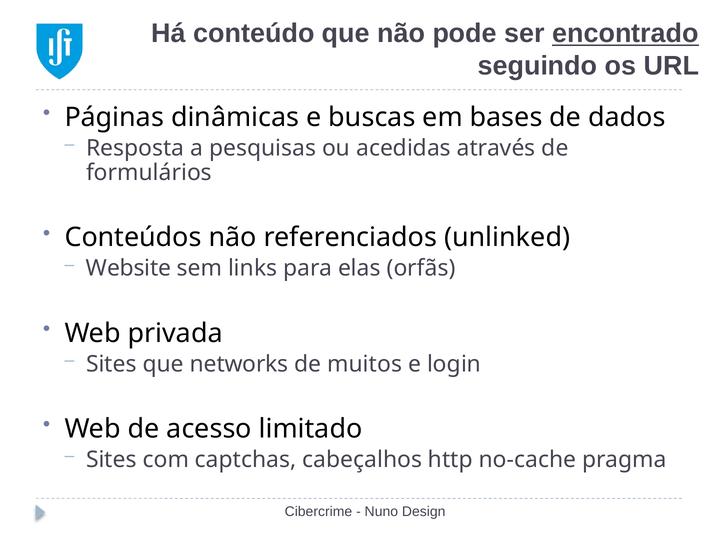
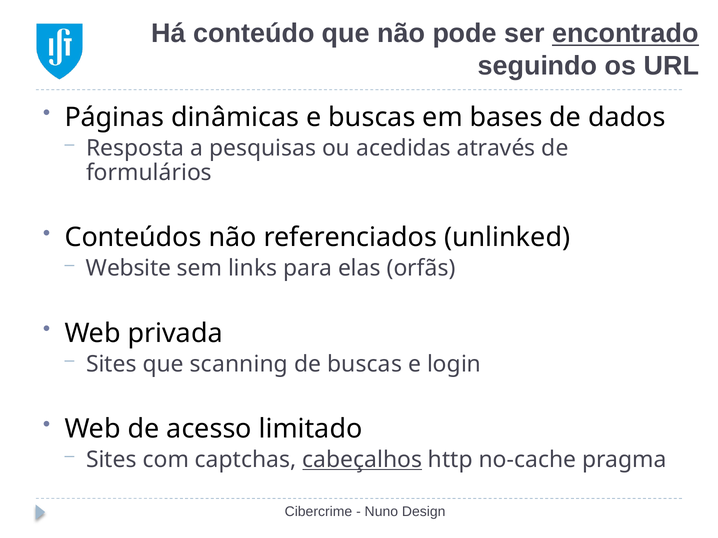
networks: networks -> scanning (239, 364)
de muitos: muitos -> buscas (365, 364)
cabeçalhos underline: none -> present (362, 460)
